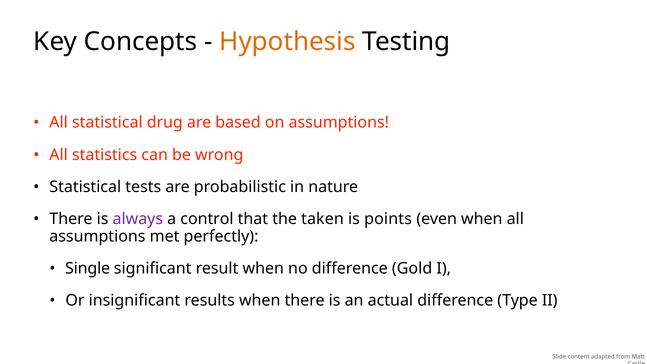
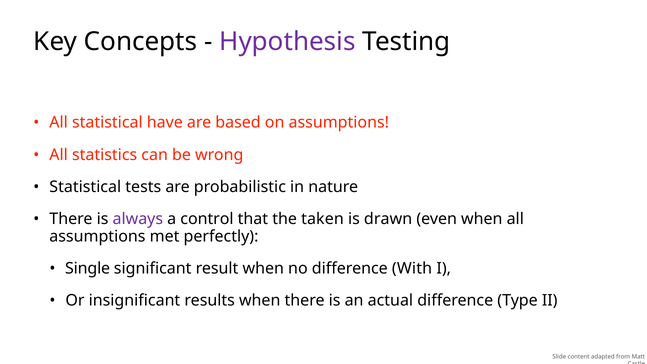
Hypothesis colour: orange -> purple (287, 41)
drug: drug -> have (165, 123)
points: points -> drawn (388, 219)
Gold: Gold -> With (412, 268)
